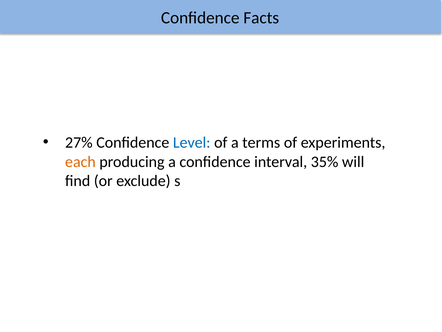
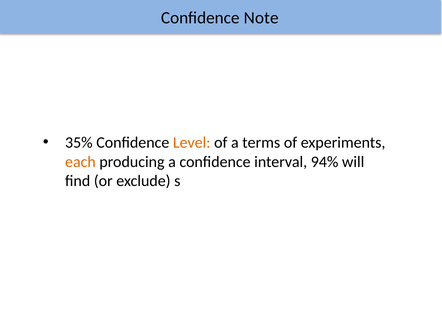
Facts: Facts -> Note (261, 18)
27%: 27% -> 35% (79, 142)
Level colour: blue -> orange (192, 142)
35%: 35% -> 94% (325, 161)
